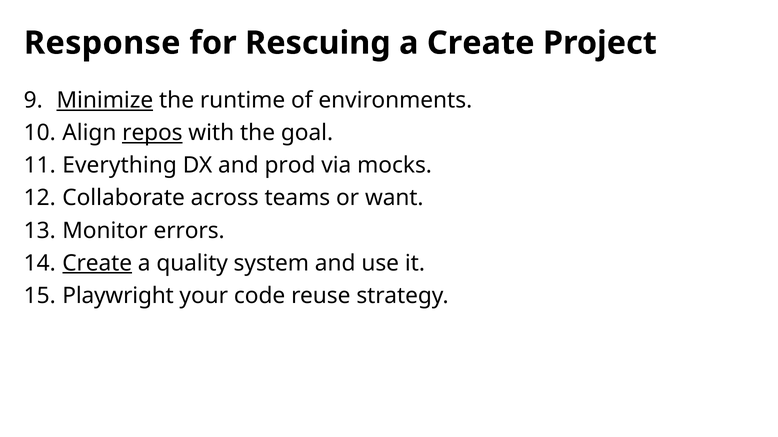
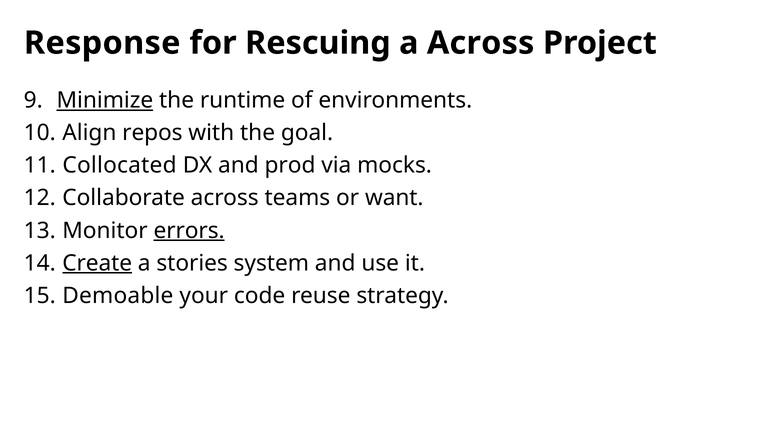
a Create: Create -> Across (481, 43)
repos underline: present -> none (152, 133)
Everything: Everything -> Collocated (120, 166)
errors underline: none -> present (189, 231)
quality: quality -> stories (192, 263)
Playwright: Playwright -> Demoable (118, 296)
